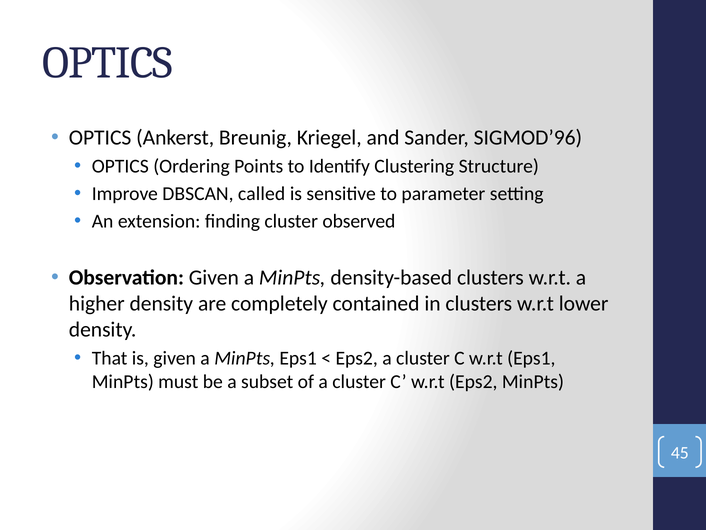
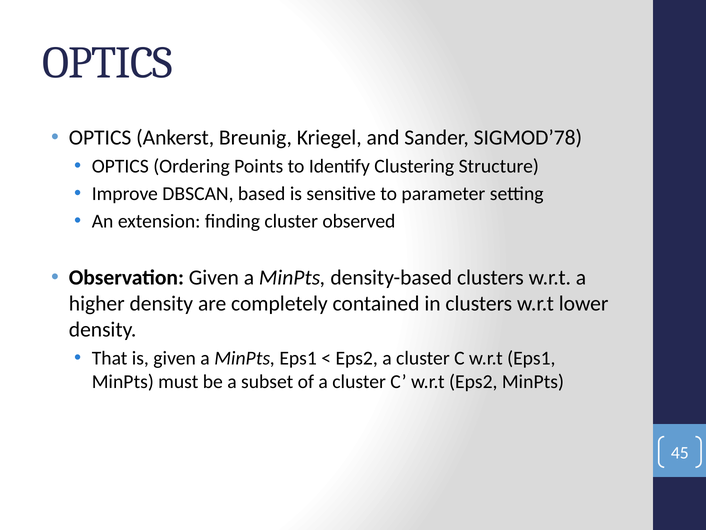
SIGMOD’96: SIGMOD’96 -> SIGMOD’78 (528, 138)
called: called -> based (262, 194)
